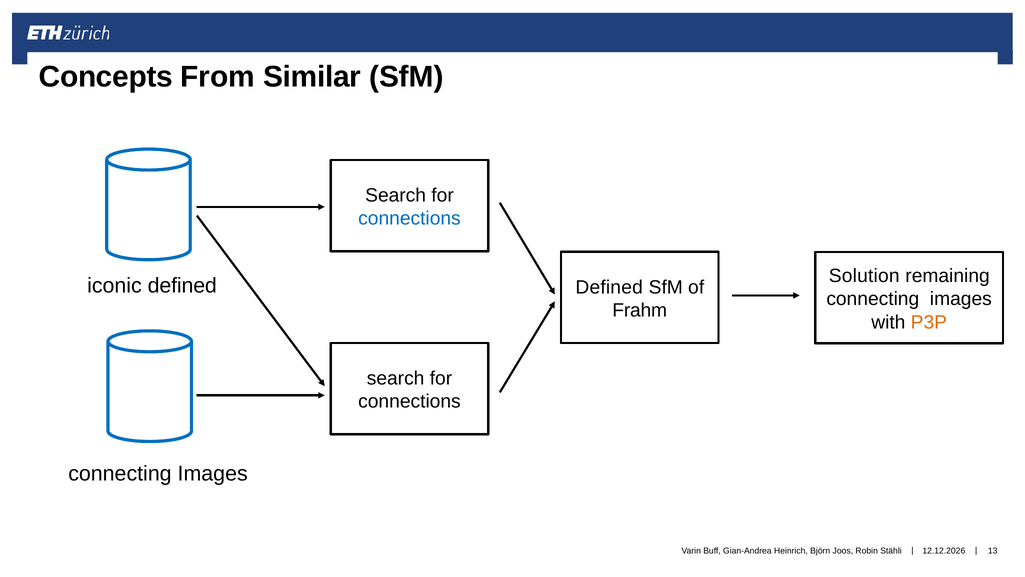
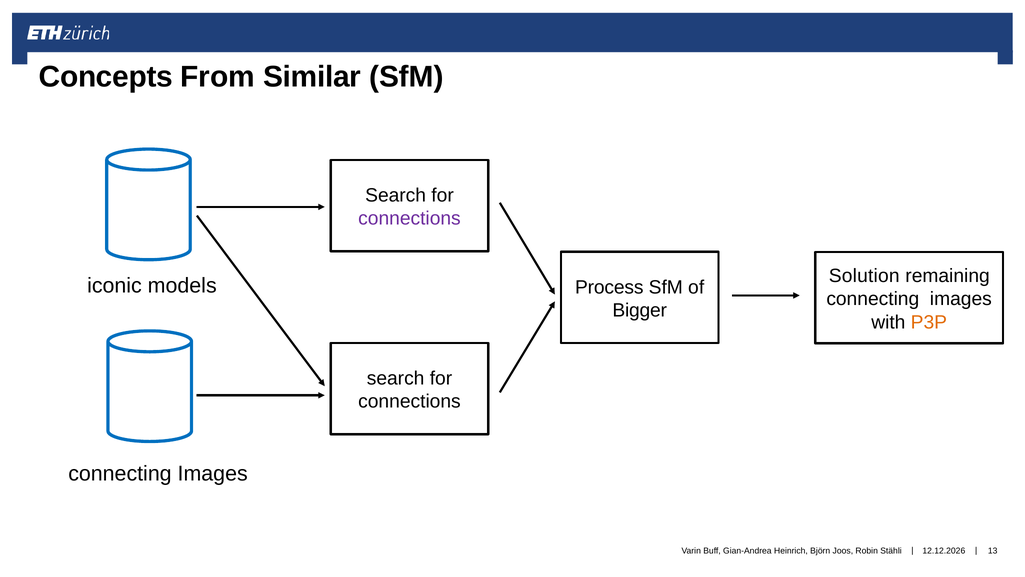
connections colour: blue -> purple (409, 218)
iconic defined: defined -> models (182, 286)
Defined: Defined -> Process (609, 287)
Frahm: Frahm -> Bigger (640, 310)
